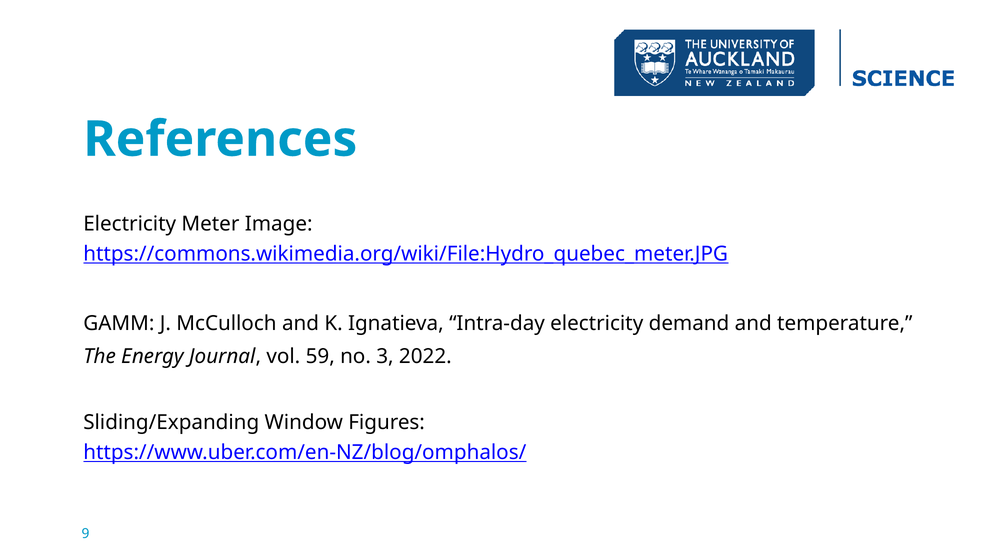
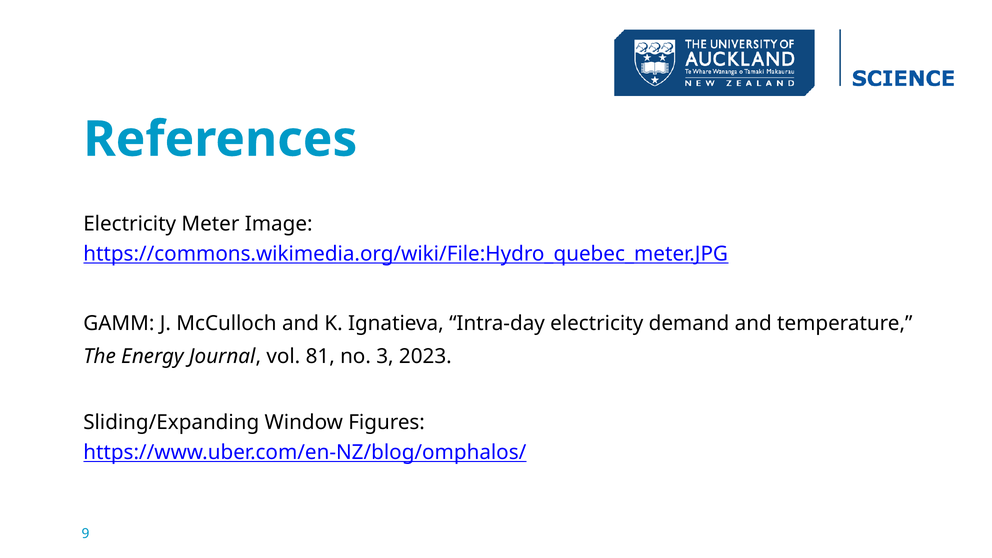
59: 59 -> 81 (320, 356)
2022: 2022 -> 2023 (425, 356)
